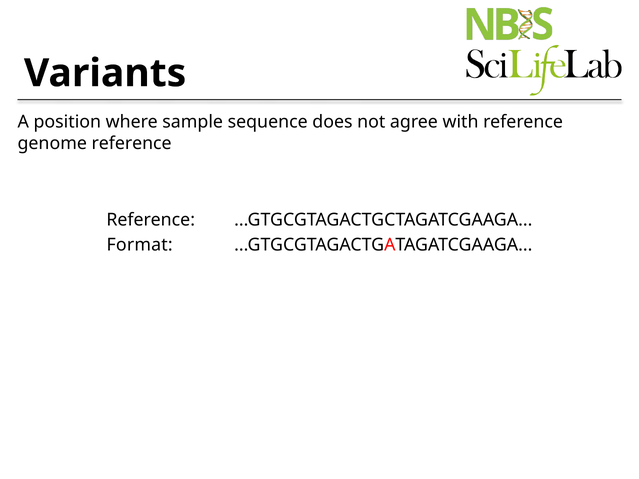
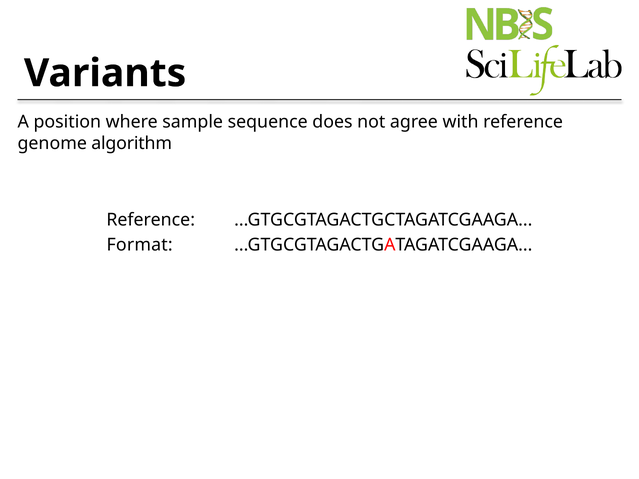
genome reference: reference -> algorithm (132, 143)
